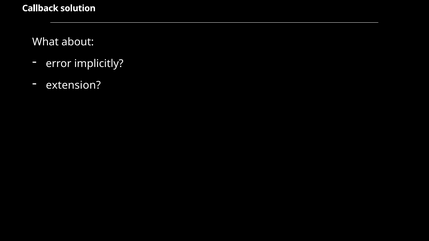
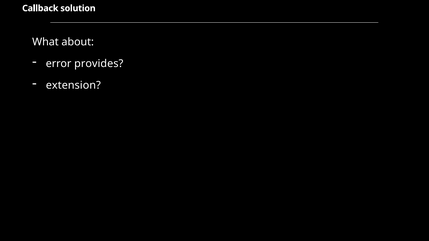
implicitly: implicitly -> provides (99, 64)
